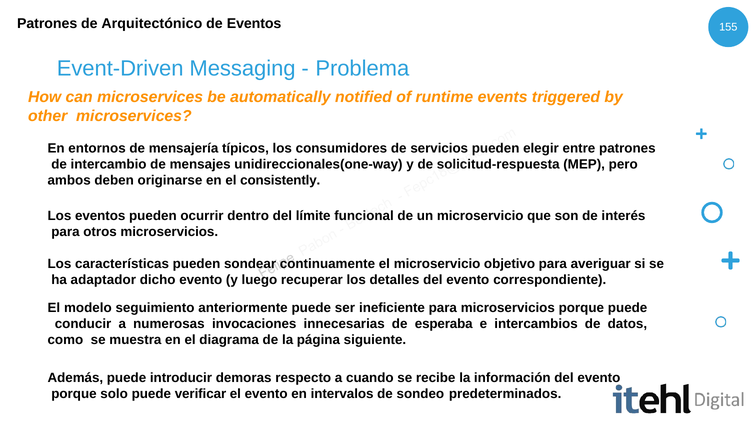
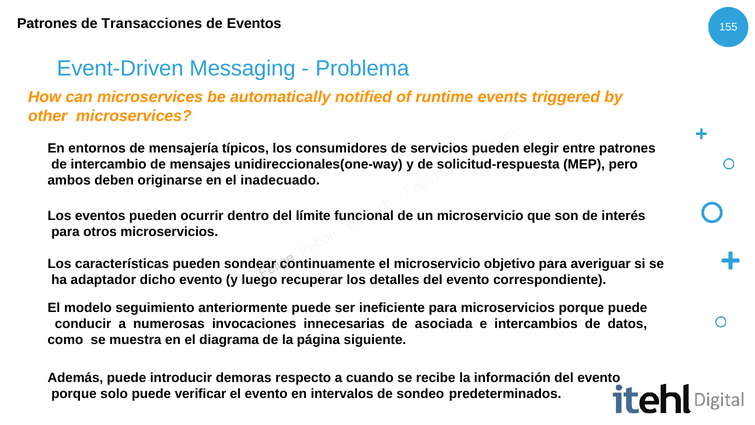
Arquitectónico: Arquitectónico -> Transacciones (152, 24)
consistently: consistently -> inadecuado (280, 180)
esperaba: esperaba -> asociada (444, 324)
